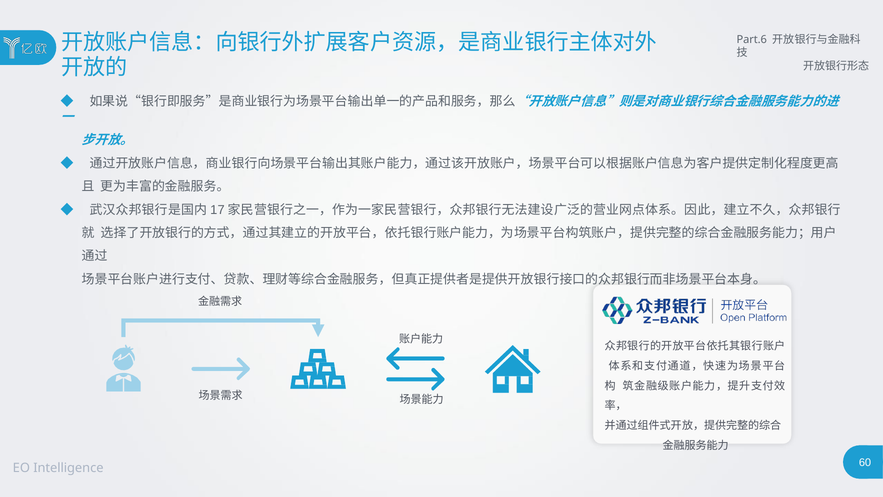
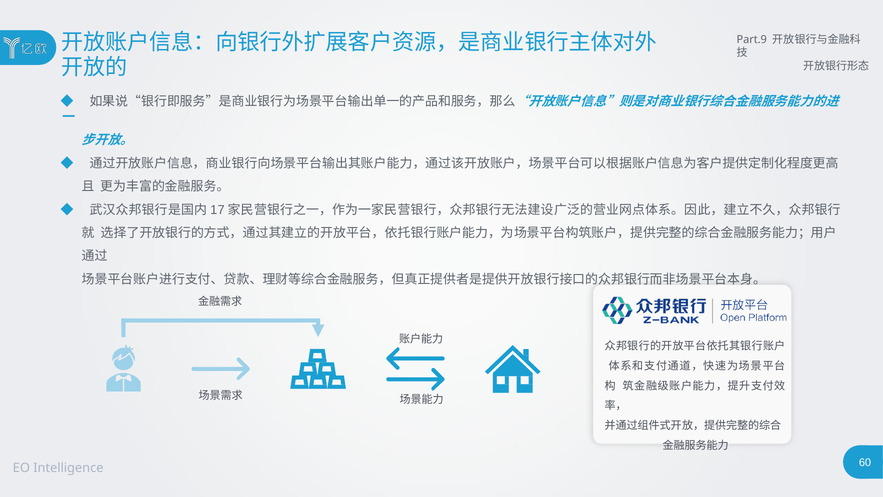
Part.6: Part.6 -> Part.9 (752, 39)
